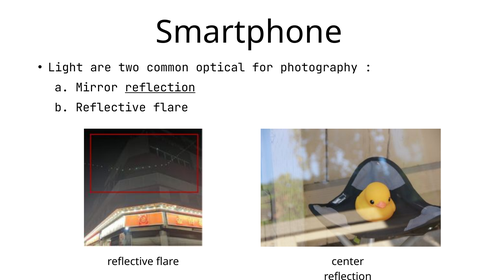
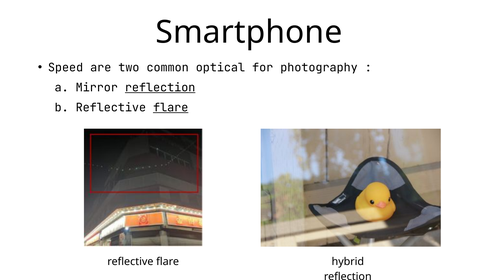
Light: Light -> Speed (66, 68)
flare underline: none -> present (171, 108)
center: center -> hybrid (348, 262)
